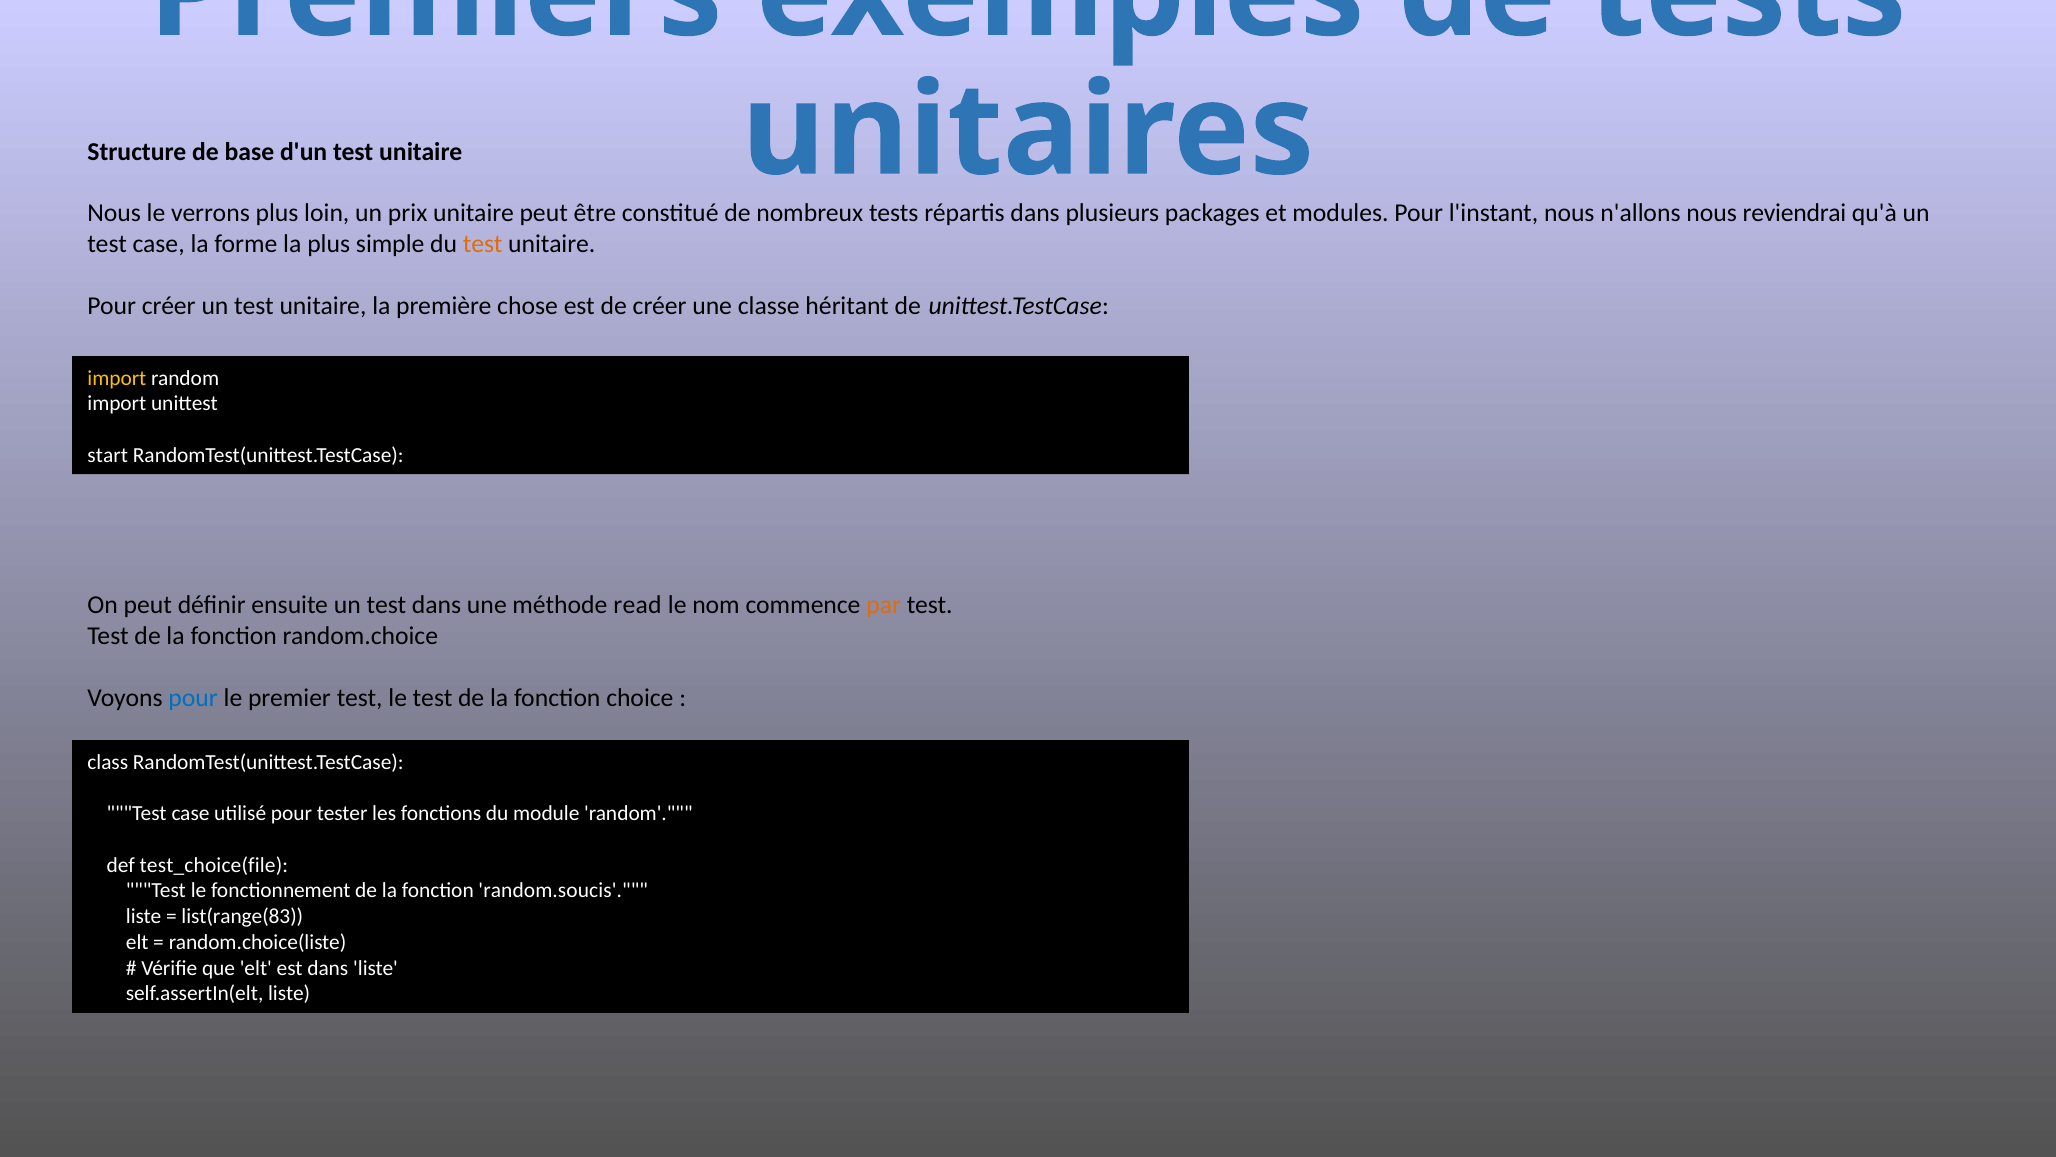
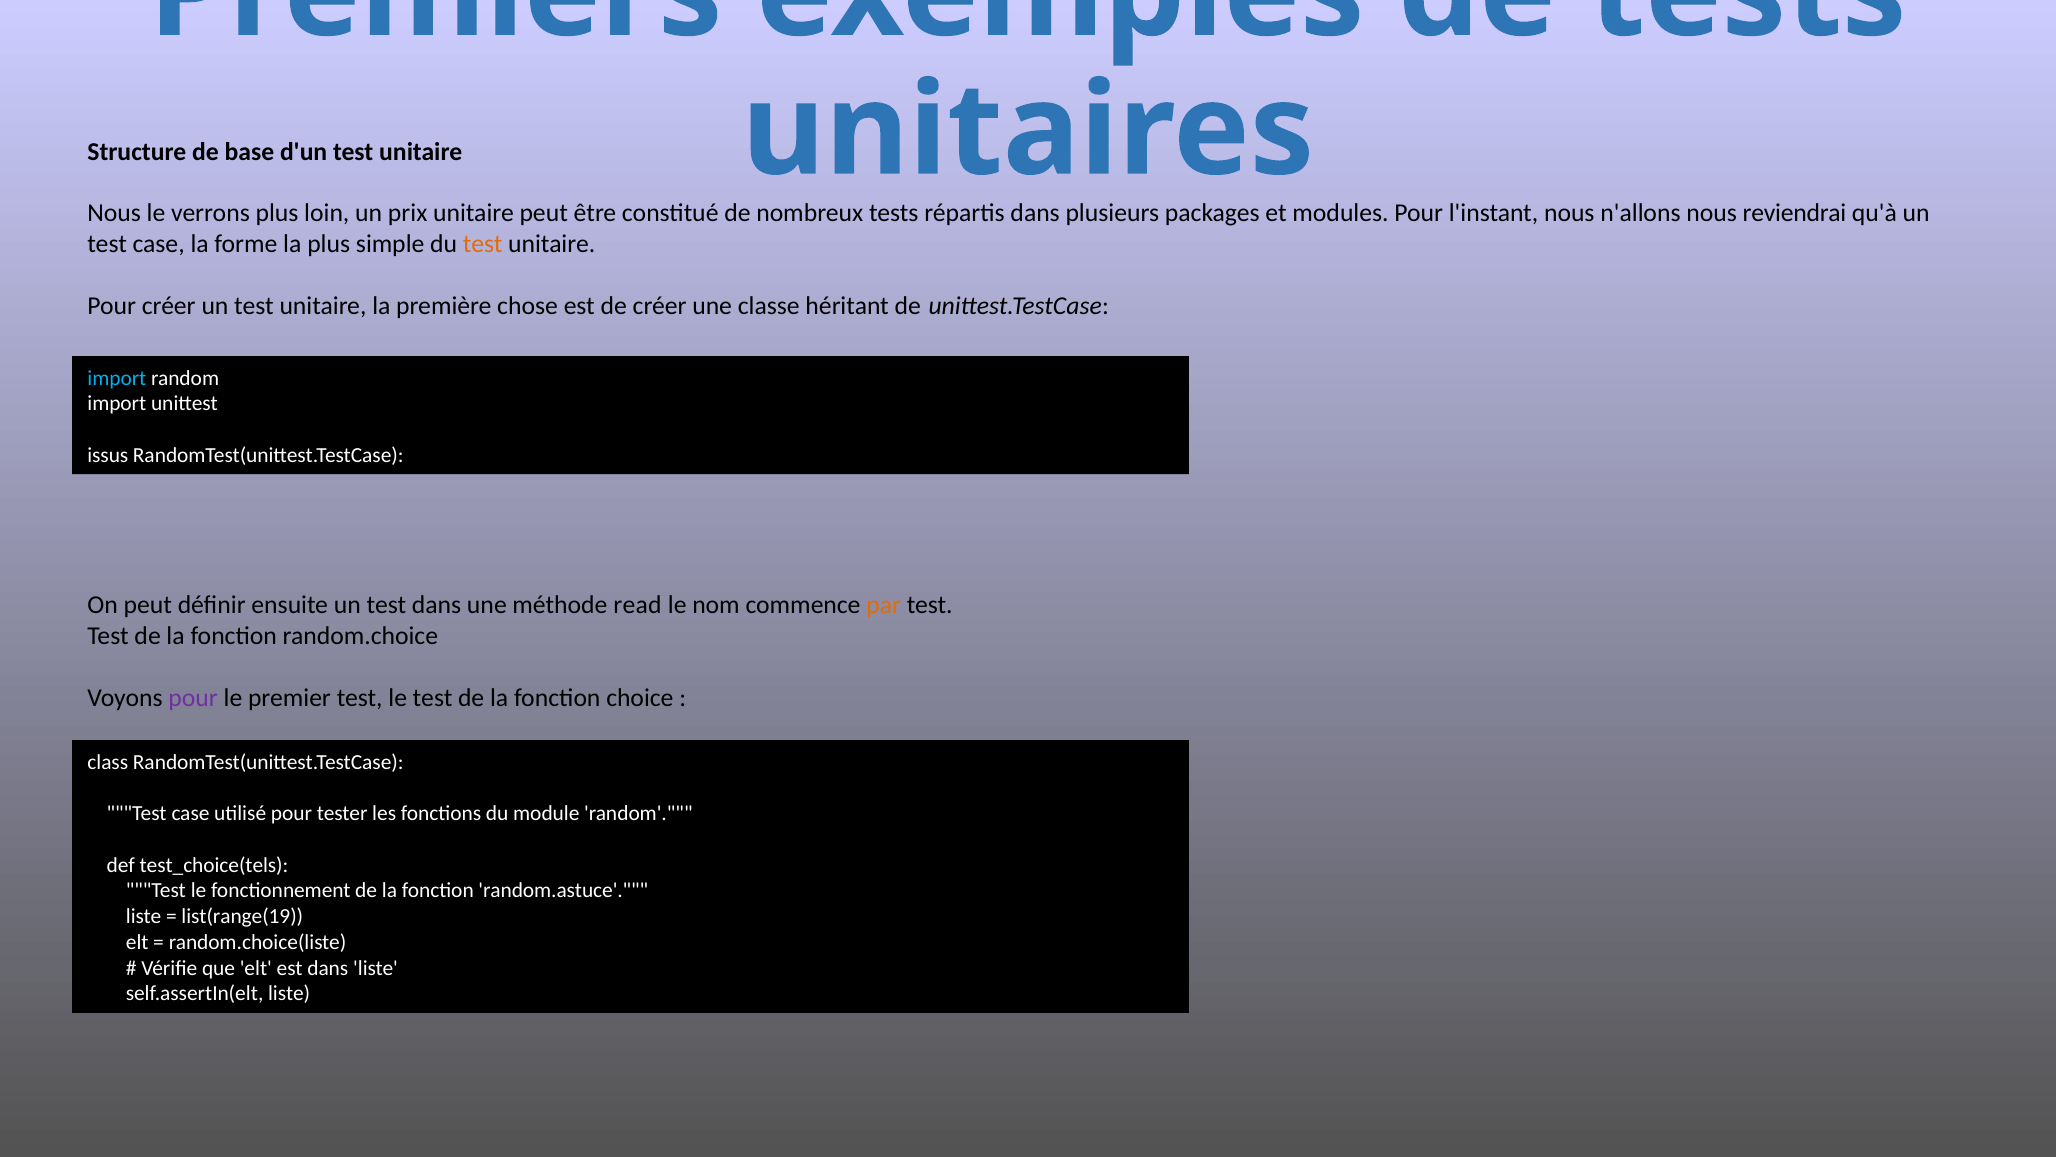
import colour: yellow -> light blue (117, 378)
start: start -> issus (108, 455)
pour colour: blue -> purple (193, 698)
test_choice(file: test_choice(file -> test_choice(tels (214, 865)
random.soucis: random.soucis -> random.astuce (563, 890)
list(range(83: list(range(83 -> list(range(19 (242, 916)
